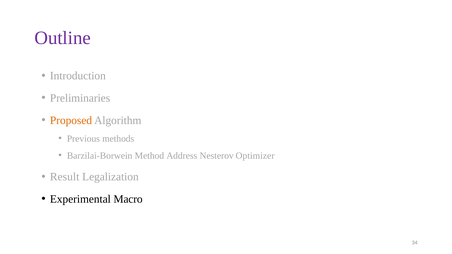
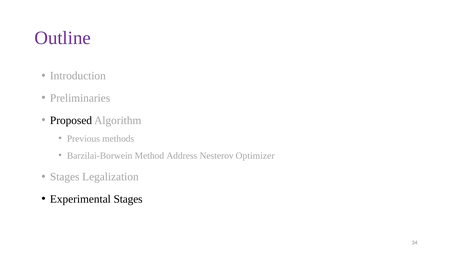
Proposed colour: orange -> black (71, 121)
Result: Result -> Stages (65, 177)
Experimental Macro: Macro -> Stages (128, 199)
